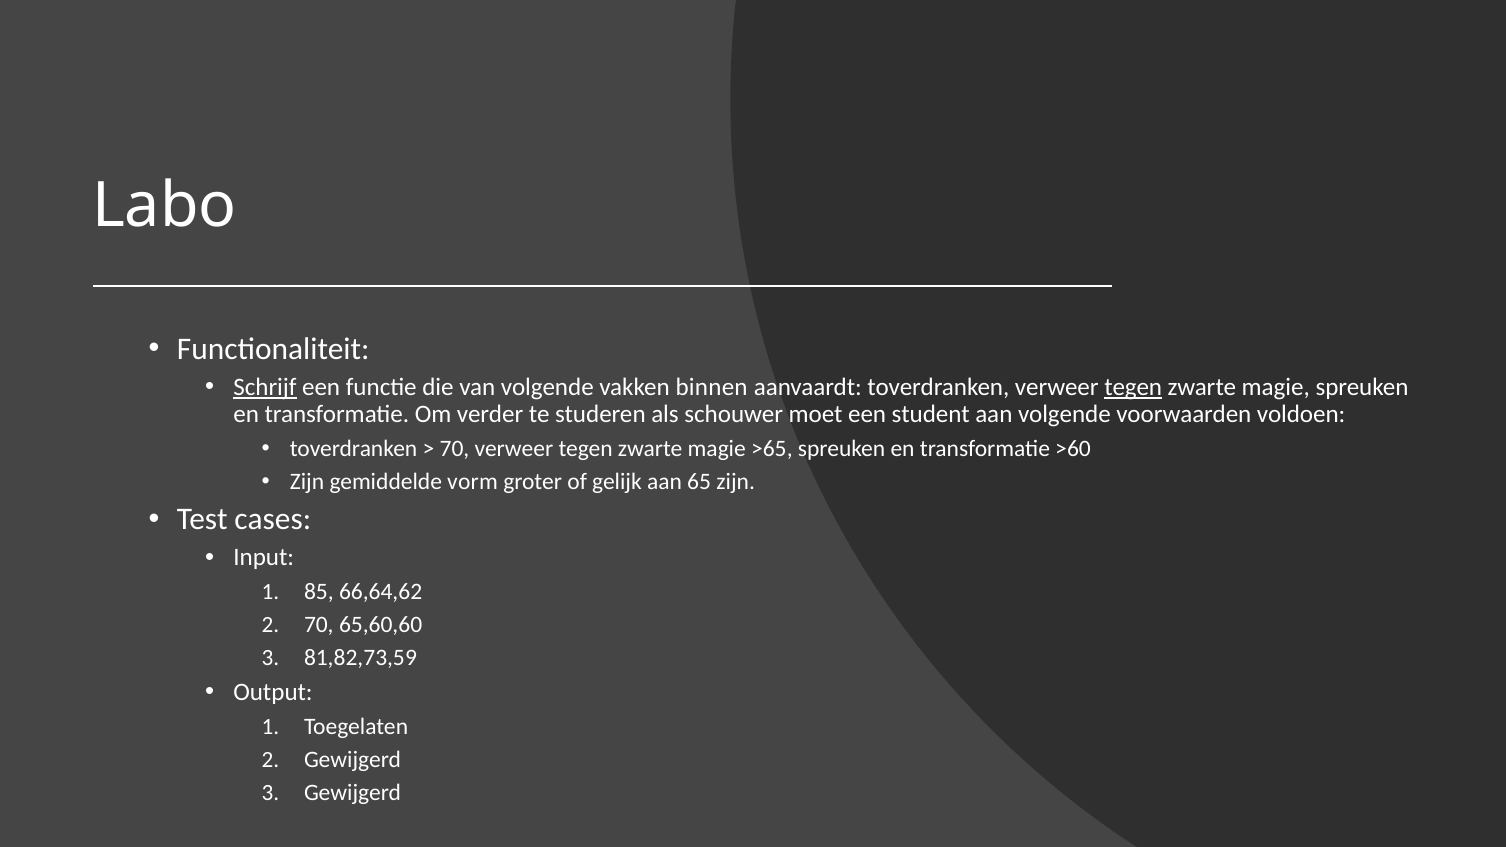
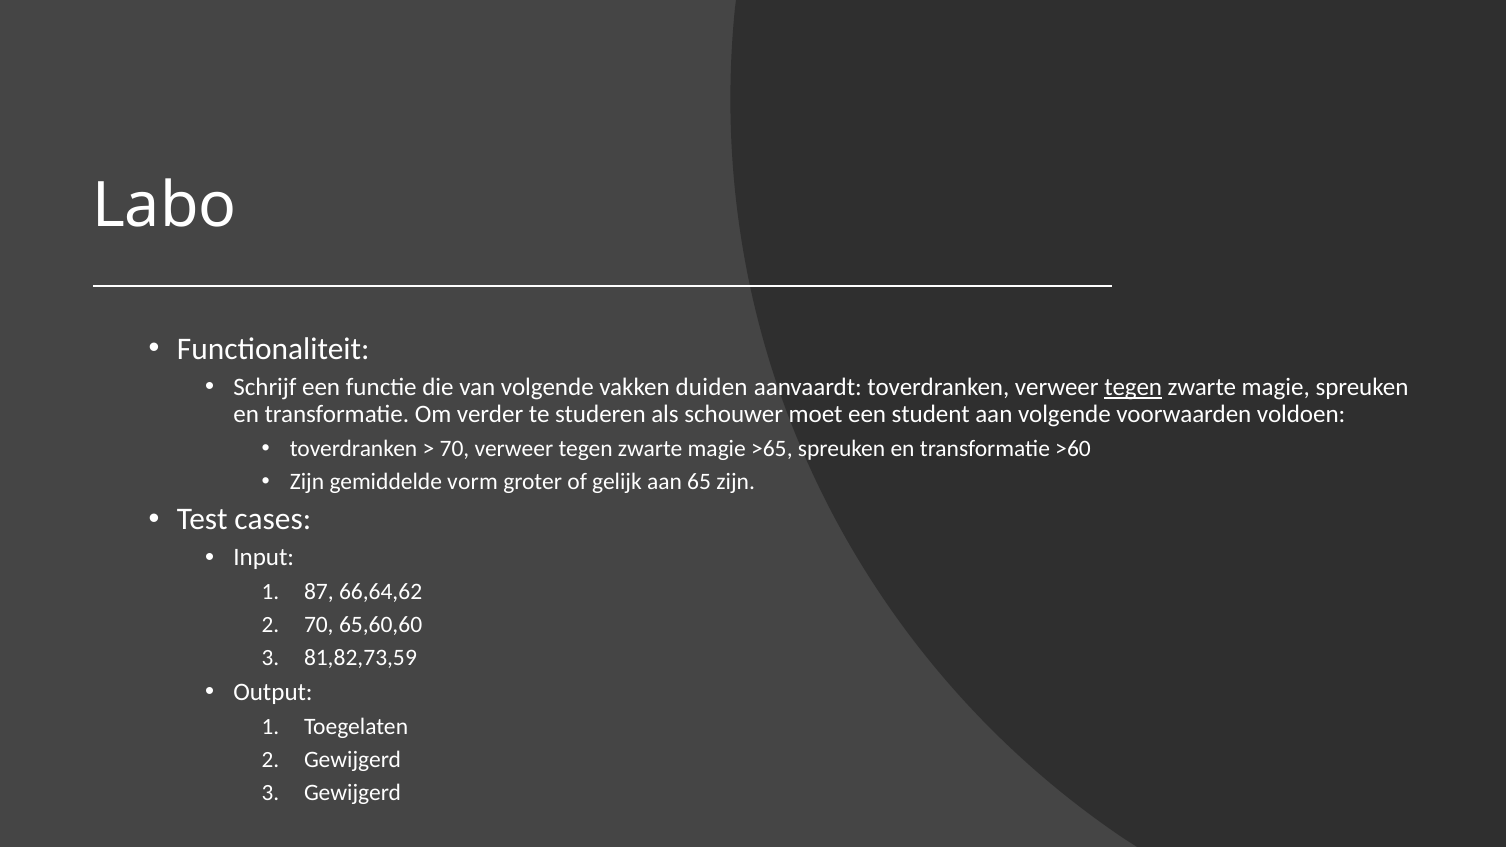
Schrijf underline: present -> none (265, 387)
binnen: binnen -> duiden (712, 387)
85: 85 -> 87 (319, 592)
